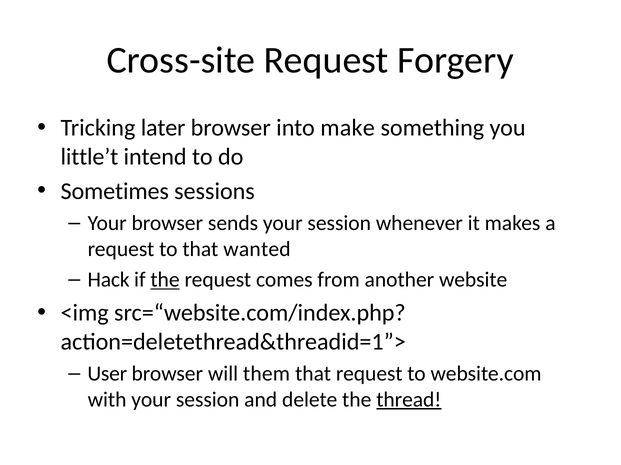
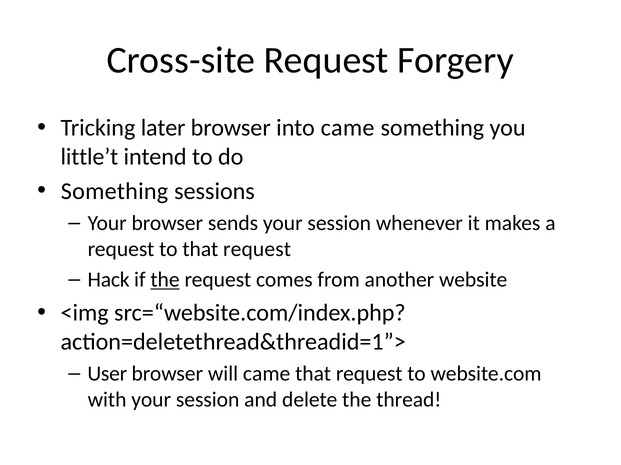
into make: make -> came (348, 128)
Sometimes: Sometimes -> Something (115, 191)
to that wanted: wanted -> request (257, 249)
will them: them -> came (267, 374)
thread underline: present -> none (409, 400)
